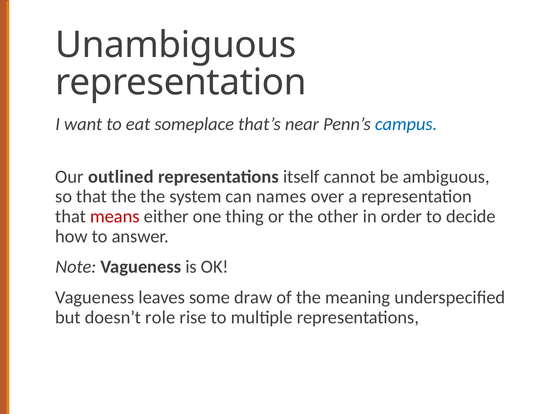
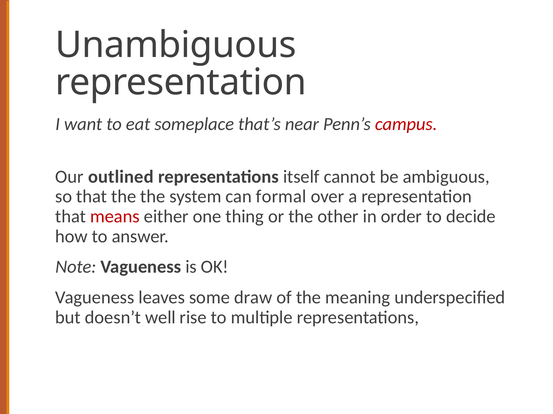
campus colour: blue -> red (406, 124)
names: names -> formal (281, 197)
role: role -> well (160, 318)
